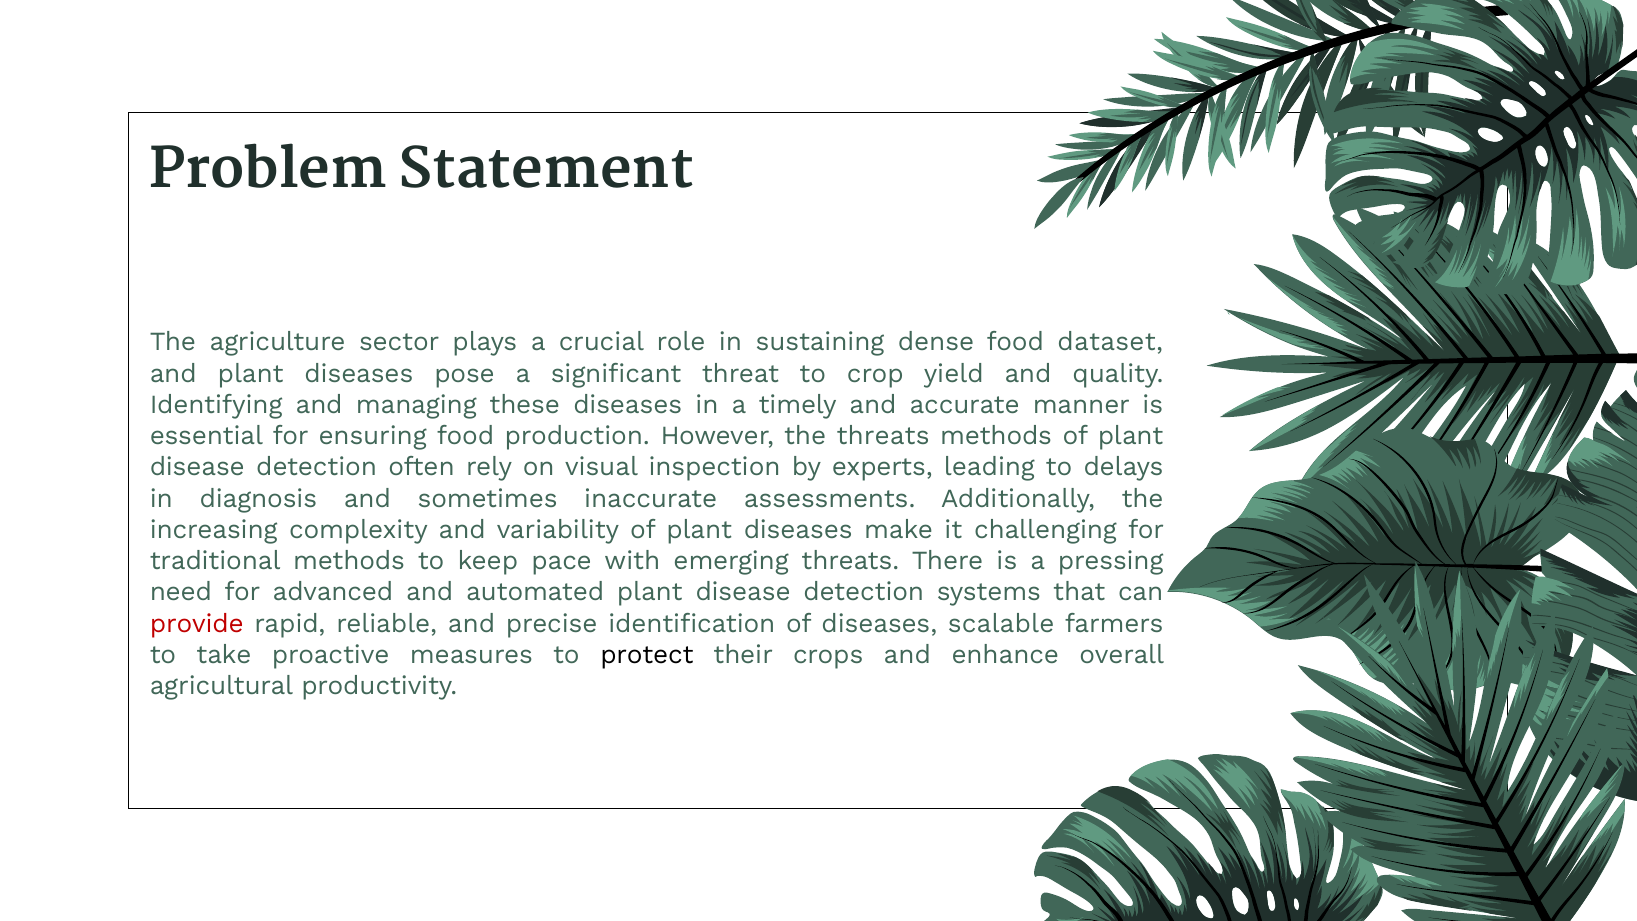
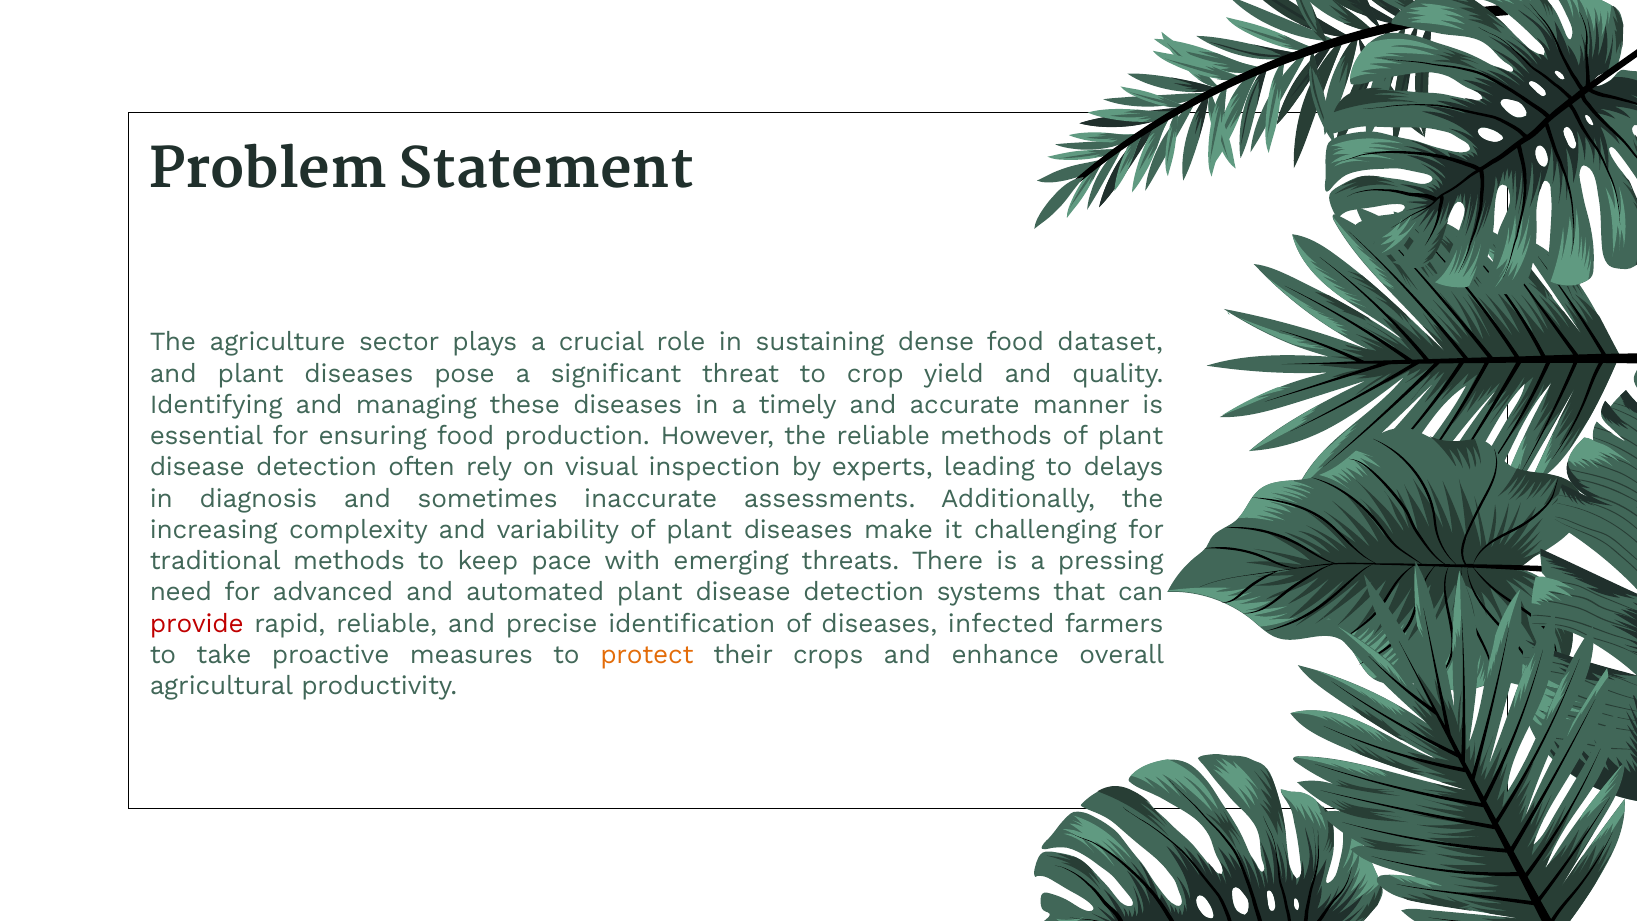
the threats: threats -> reliable (883, 436)
scalable: scalable -> infected (1001, 623)
protect colour: black -> orange (647, 655)
